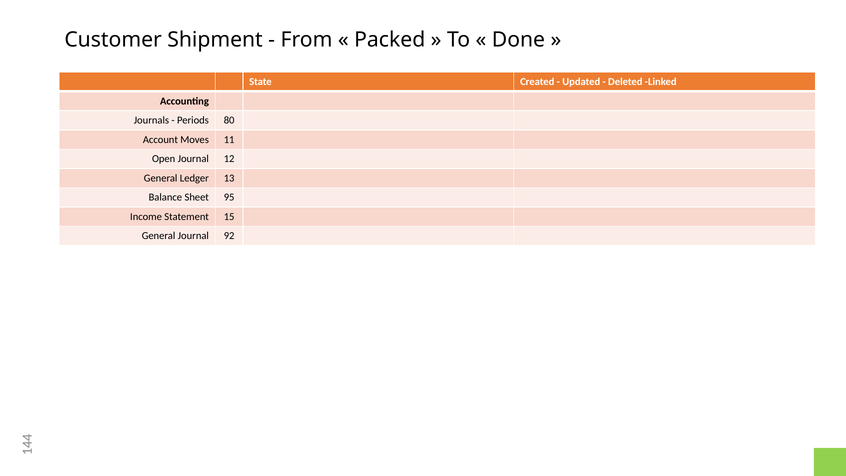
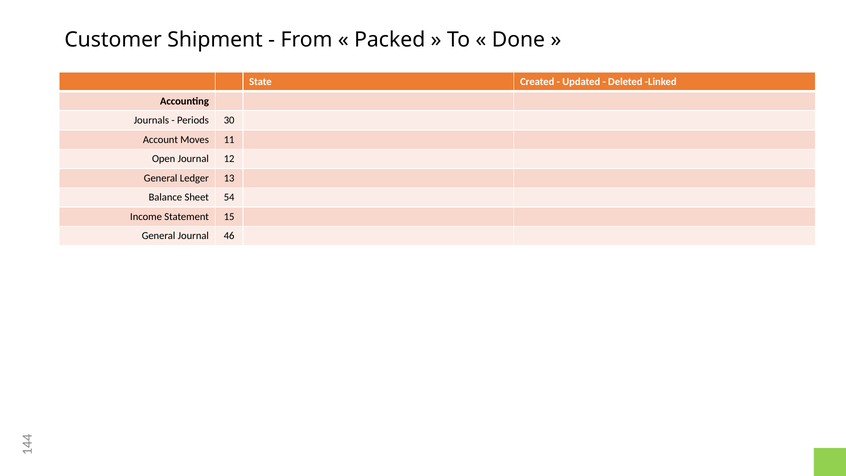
80: 80 -> 30 (229, 120)
95: 95 -> 54 (229, 197)
92: 92 -> 46 (229, 236)
